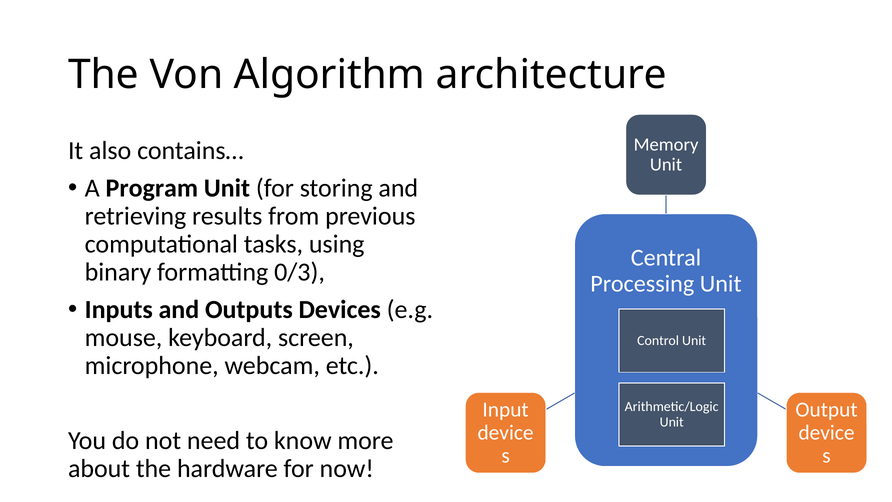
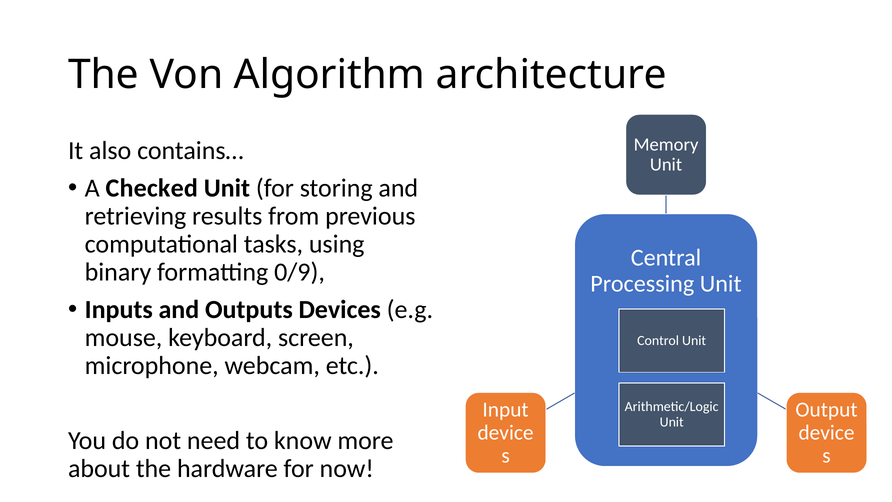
Program: Program -> Checked (152, 188)
0/3: 0/3 -> 0/9 (300, 272)
